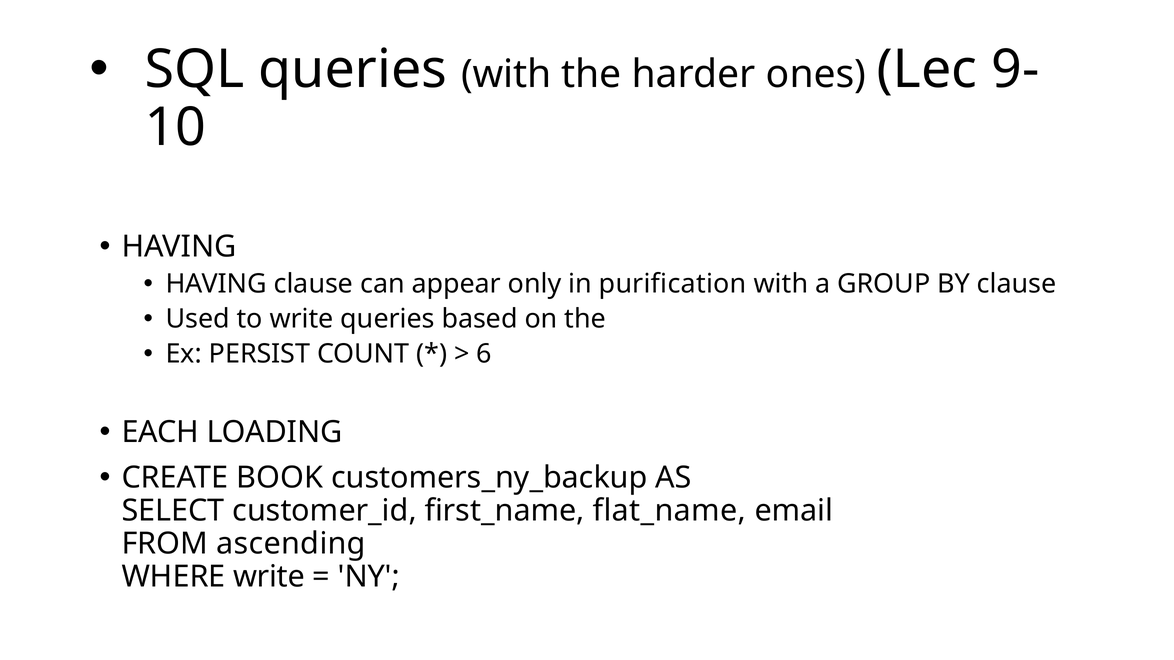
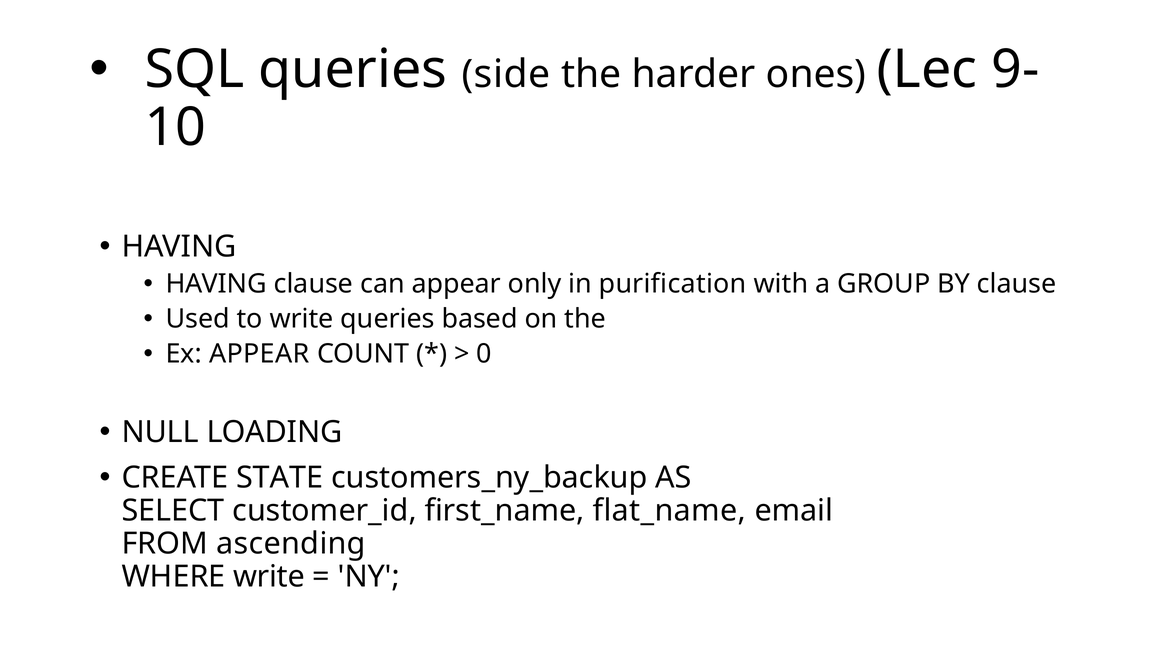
queries with: with -> side (506, 74)
Ex PERSIST: PERSIST -> APPEAR (259, 354)
6: 6 -> 0 (484, 354)
EACH: EACH -> NULL (160, 433)
BOOK: BOOK -> STATE (280, 478)
